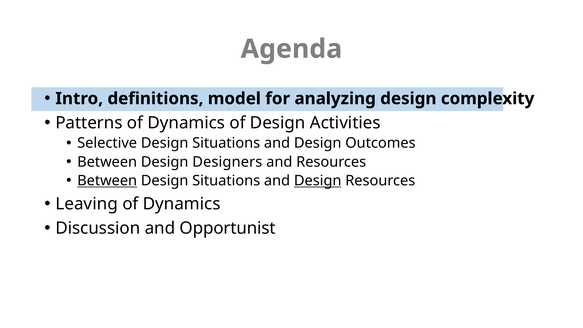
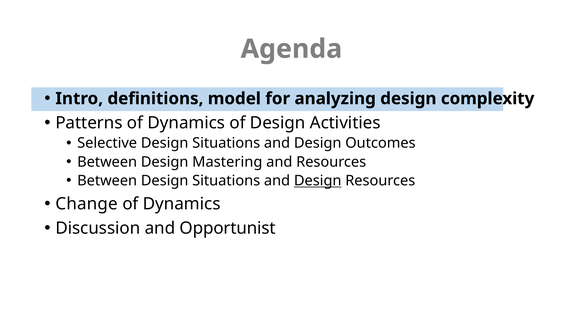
Designers: Designers -> Mastering (227, 162)
Between underline: present -> none (107, 181)
Leaving: Leaving -> Change (87, 204)
